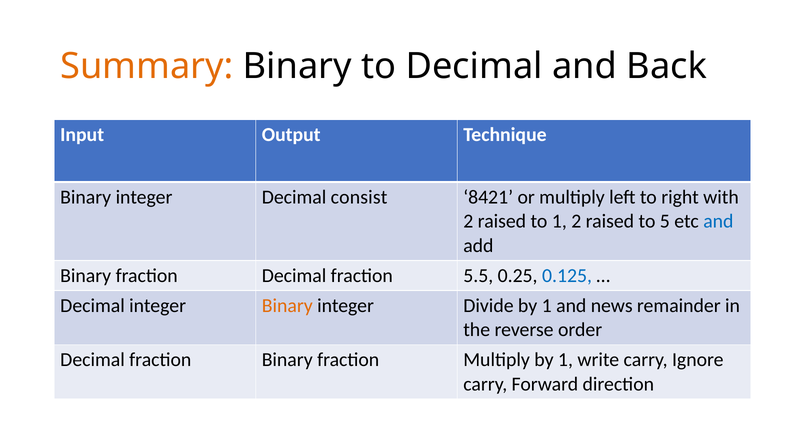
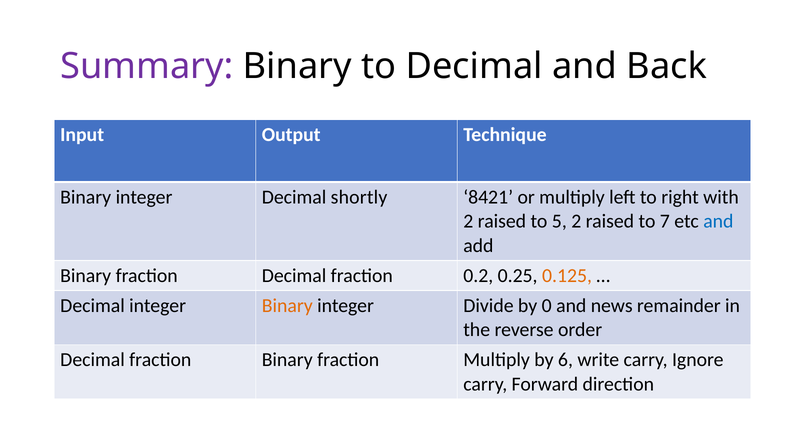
Summary colour: orange -> purple (147, 66)
consist: consist -> shortly (359, 197)
to 1: 1 -> 5 (559, 221)
5: 5 -> 7 (665, 221)
5.5: 5.5 -> 0.2 (478, 275)
0.125 colour: blue -> orange (567, 275)
Divide by 1: 1 -> 0 (547, 305)
Multiply by 1: 1 -> 6 (565, 359)
